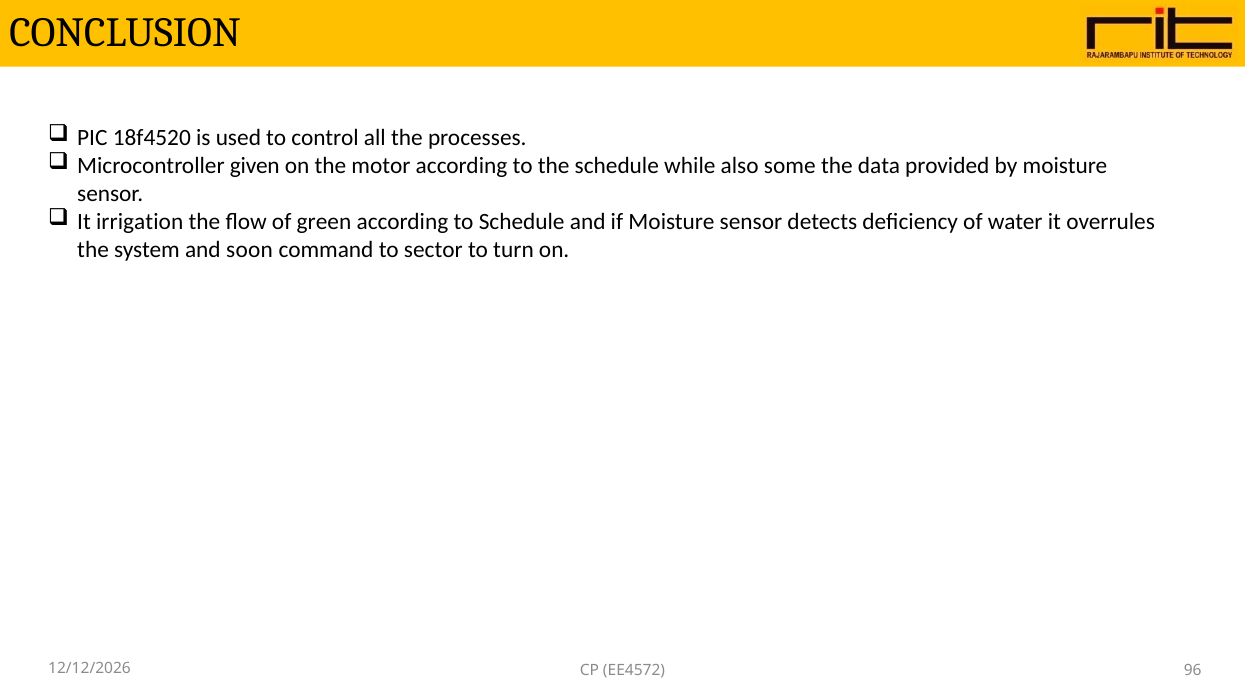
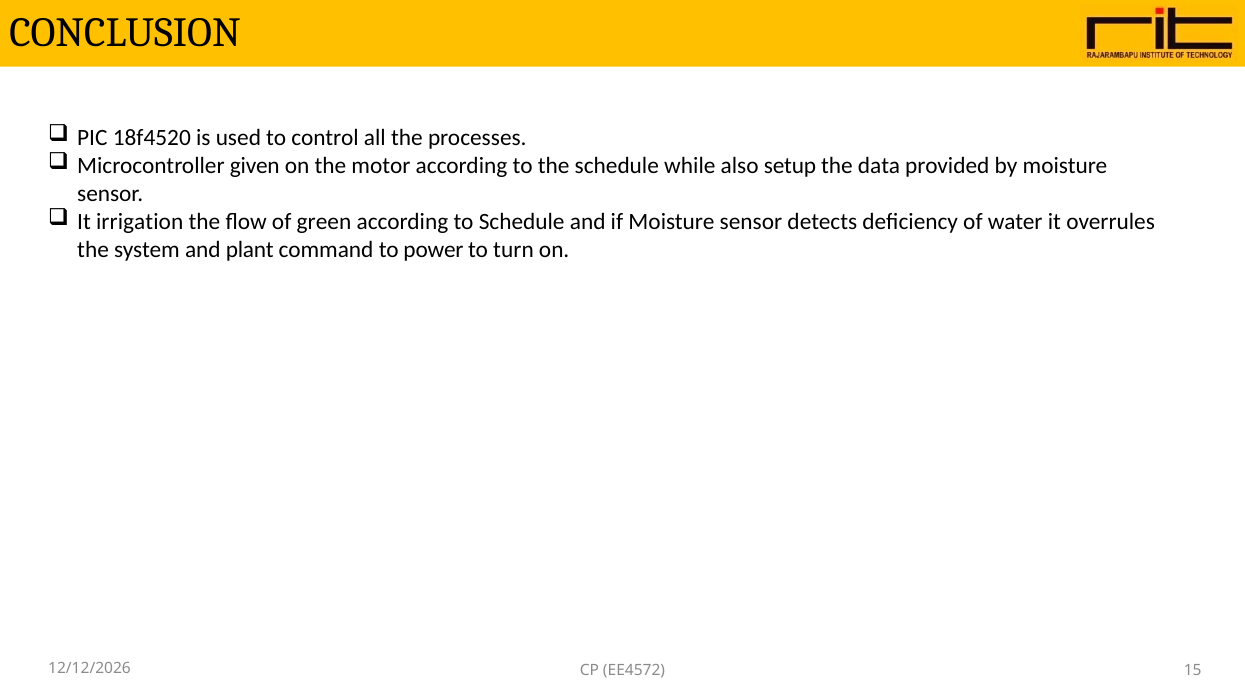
some: some -> setup (790, 166)
soon: soon -> plant (250, 250)
sector: sector -> power (434, 250)
96: 96 -> 15 (1193, 671)
